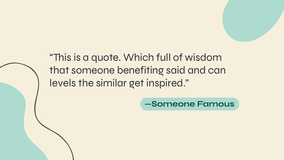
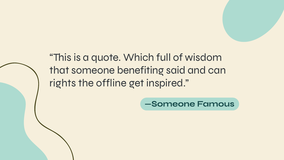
levels: levels -> rights (63, 83)
similar: similar -> offline (111, 83)
